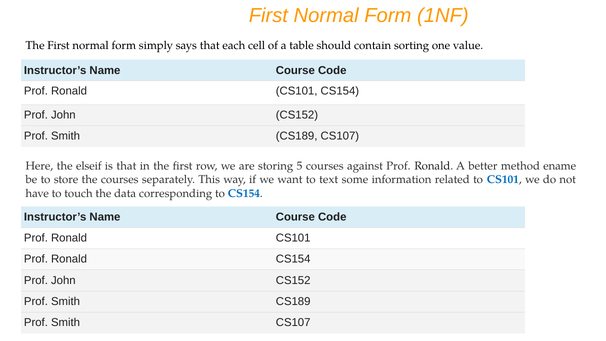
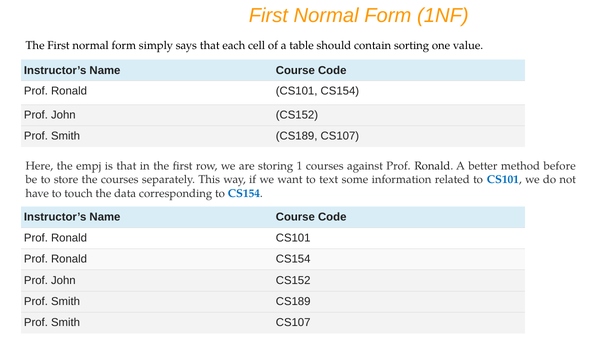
elseif: elseif -> empj (89, 166)
5: 5 -> 1 (300, 166)
ename: ename -> before (560, 166)
